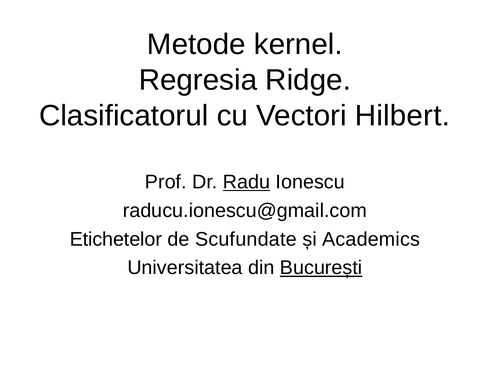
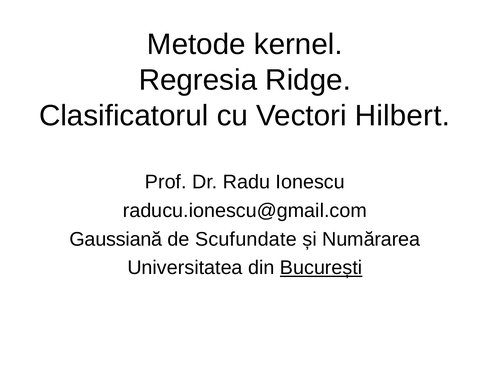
Radu underline: present -> none (247, 182)
Etichetelor: Etichetelor -> Gaussiană (116, 239)
Academics: Academics -> Numărarea (371, 239)
